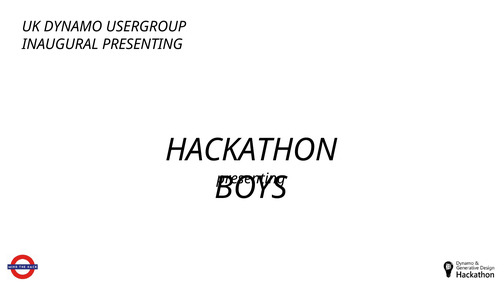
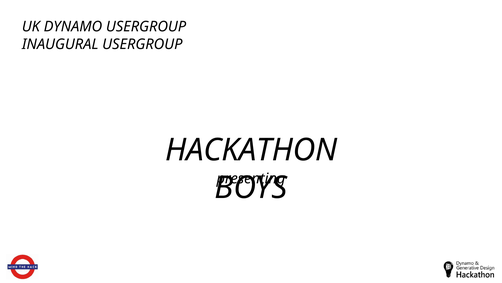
INAUGURAL PRESENTING: PRESENTING -> USERGROUP (142, 44)
